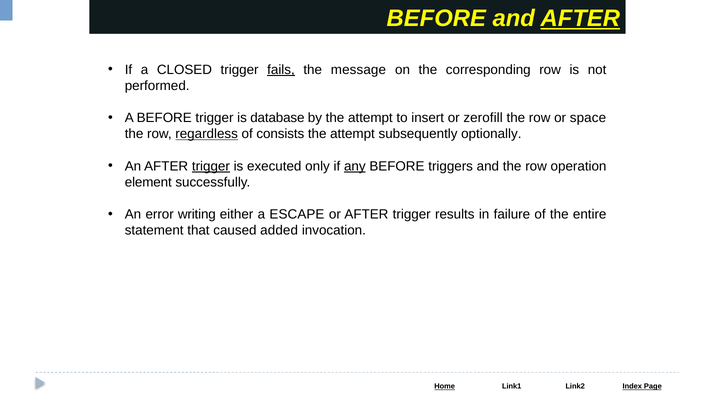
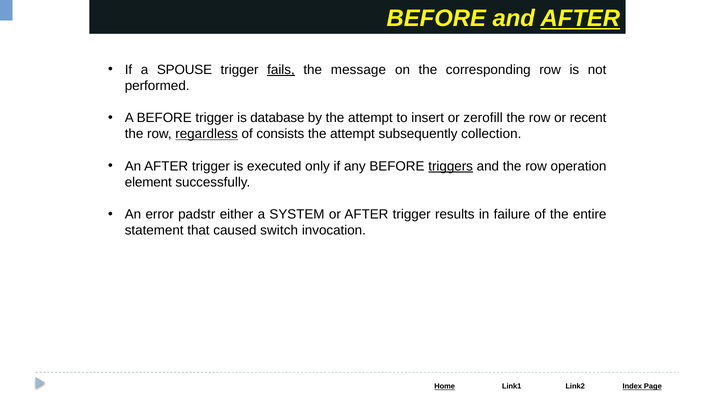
CLOSED: CLOSED -> SPOUSE (185, 70)
space: space -> recent (588, 118)
optionally: optionally -> collection (491, 134)
trigger underline: present -> none (211, 166)
any underline: present -> none (355, 166)
triggers underline: none -> present (451, 166)
writing: writing -> padstr (197, 214)
ESCAPE: ESCAPE -> SYSTEM (297, 214)
added: added -> switch (279, 231)
